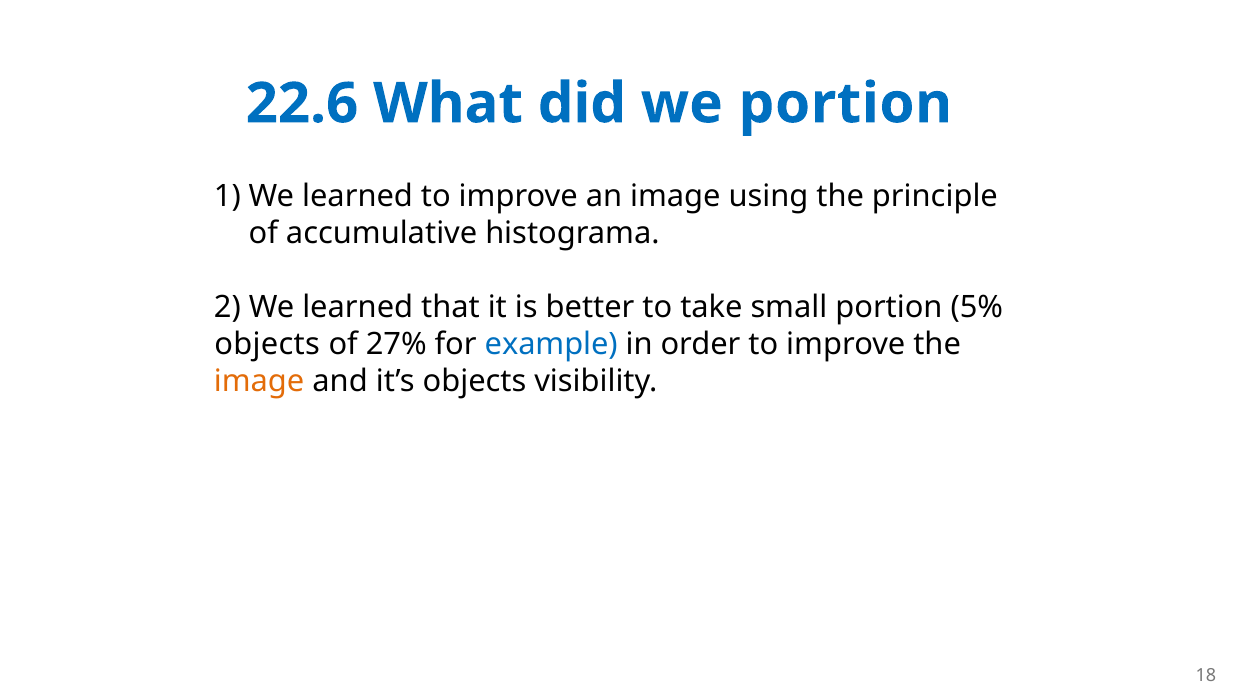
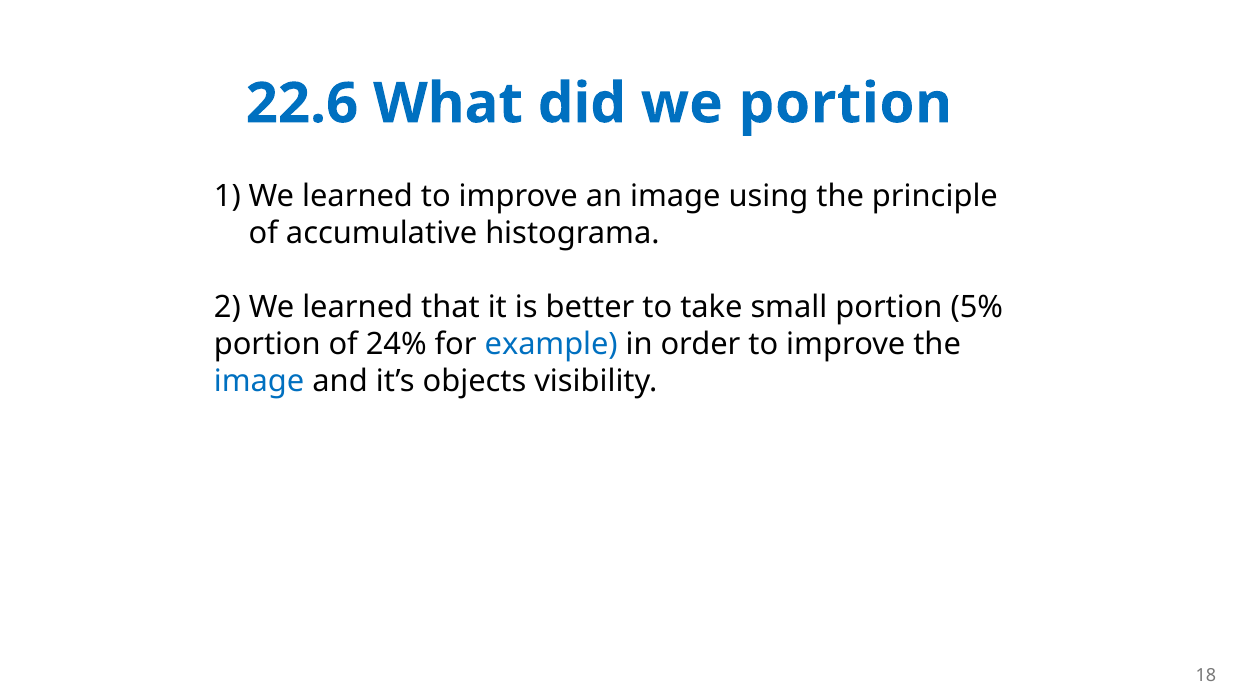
objects: objects -> portion (267, 344)
27%: 27% -> 24% (396, 344)
image colour: orange -> blue (259, 381)
